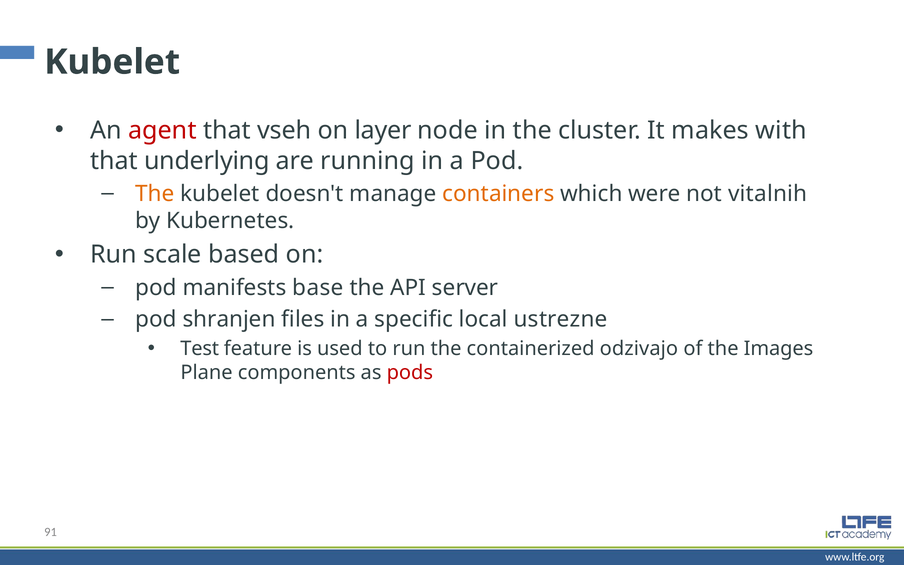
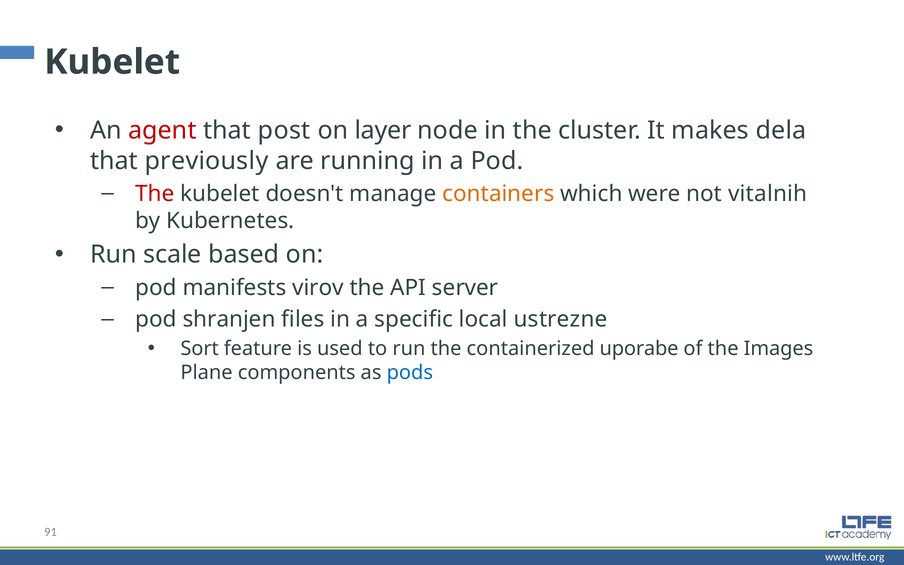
vseh: vseh -> post (284, 131)
with: with -> dela (781, 131)
underlying: underlying -> previously (207, 161)
The colour: orange -> red (155, 194)
base: base -> virov (318, 288)
Test: Test -> Sort (200, 349)
odzivajo: odzivajo -> uporabe (639, 349)
pods colour: red -> blue (410, 373)
